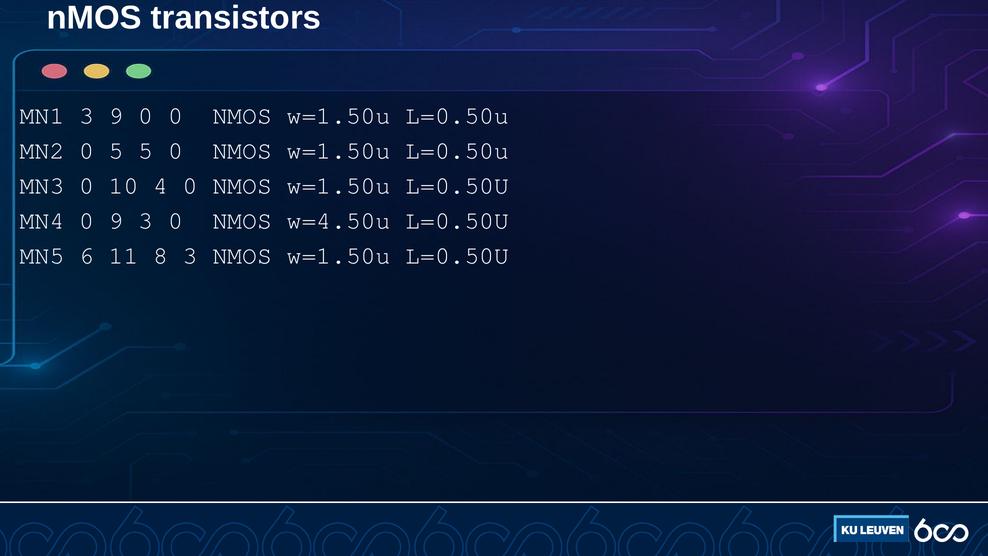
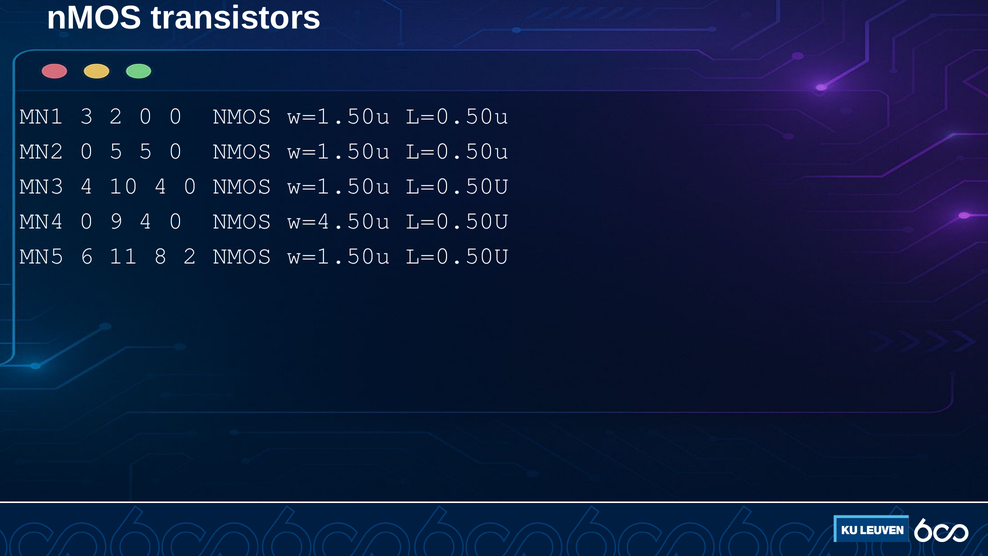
3 9: 9 -> 2 (116, 115)
MN3 0: 0 -> 4 (87, 185)
9 3: 3 -> 4 (146, 220)
8 3: 3 -> 2 (190, 255)
